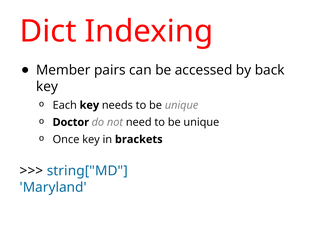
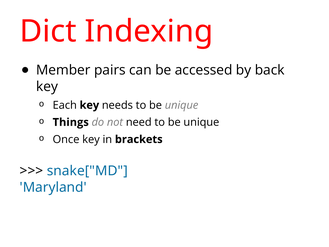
Doctor: Doctor -> Things (71, 122)
string["MD: string["MD -> snake["MD (87, 171)
